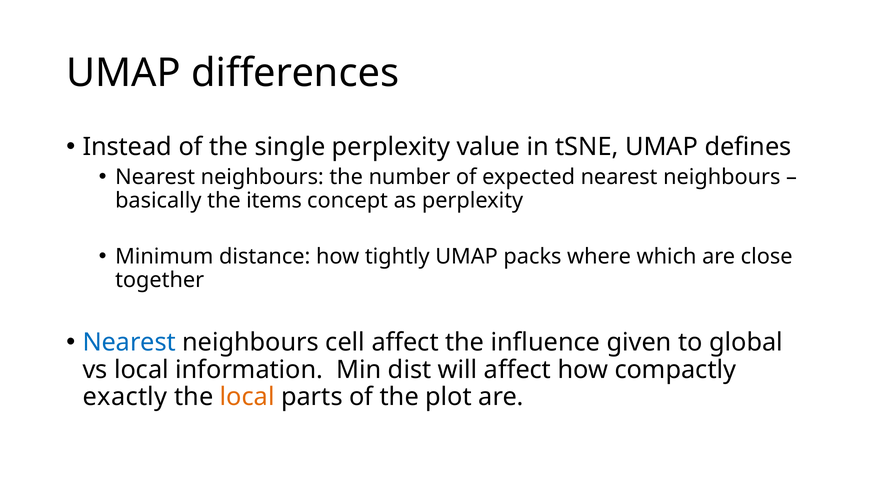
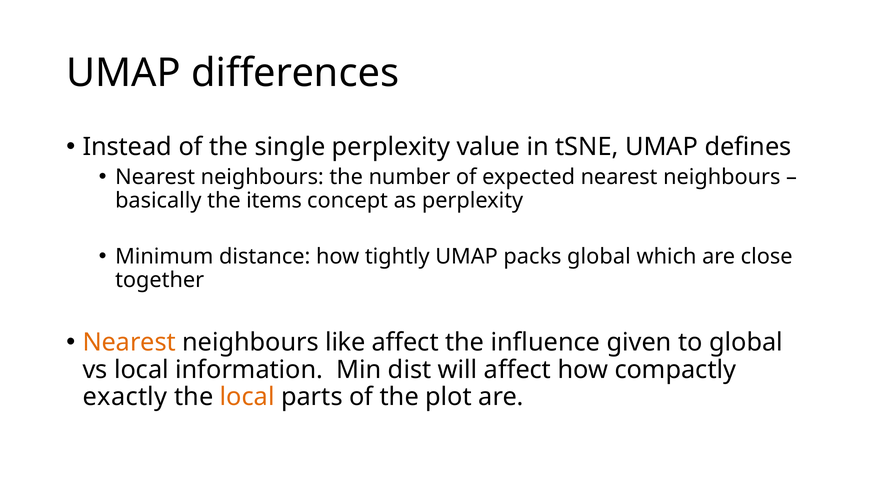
packs where: where -> global (599, 256)
Nearest colour: blue -> orange (129, 342)
cell: cell -> like (345, 342)
